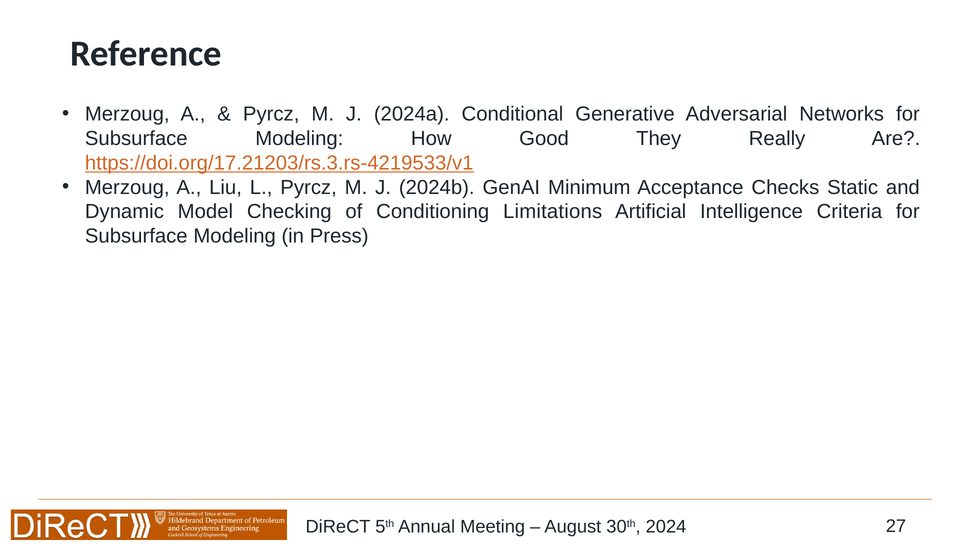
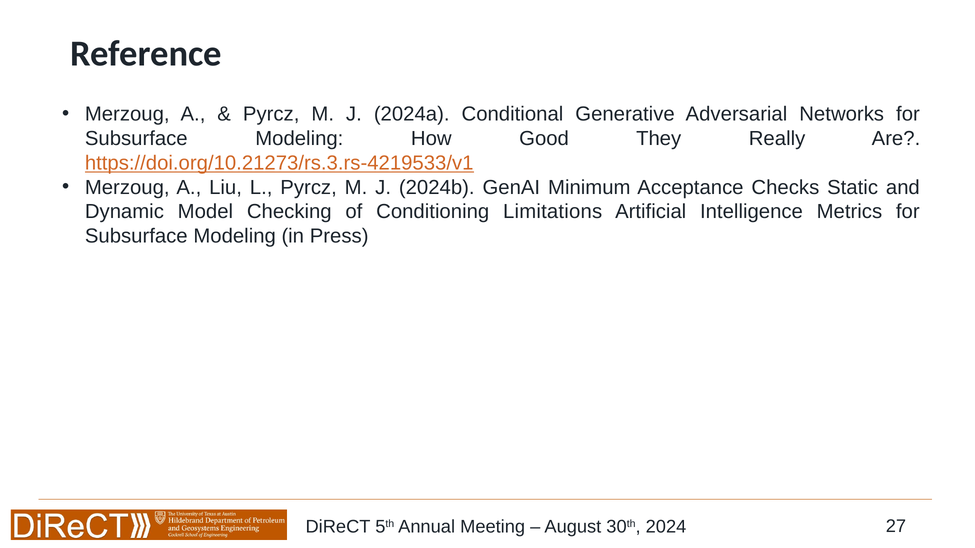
https://doi.org/17.21203/rs.3.rs-4219533/v1: https://doi.org/17.21203/rs.3.rs-4219533/v1 -> https://doi.org/10.21273/rs.3.rs-4219533/v1 (279, 163)
Criteria: Criteria -> Metrics (849, 212)
